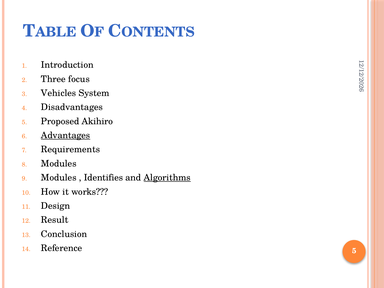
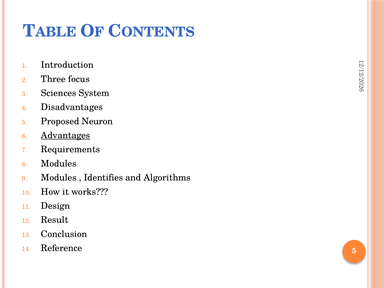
Vehicles: Vehicles -> Sciences (59, 93)
Akihiro: Akihiro -> Neuron (97, 121)
Algorithms underline: present -> none (167, 178)
